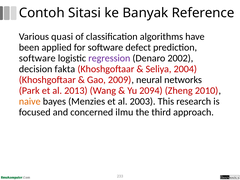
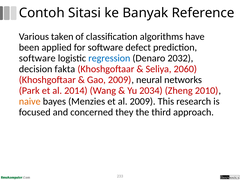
quasi: quasi -> taken (62, 37)
regression colour: purple -> blue (109, 58)
2002: 2002 -> 2032 (180, 58)
2004: 2004 -> 2060 (185, 69)
2013: 2013 -> 2014 (76, 91)
2094: 2094 -> 2034 (151, 91)
al 2003: 2003 -> 2009 (143, 101)
ilmu: ilmu -> they (124, 112)
